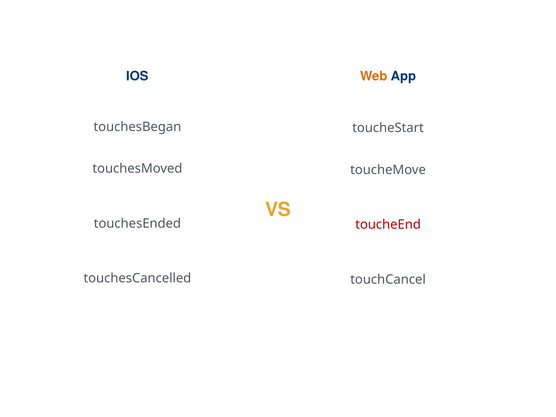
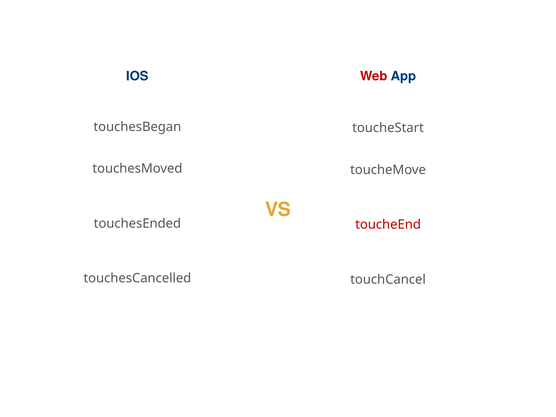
Web colour: orange -> red (374, 76)
